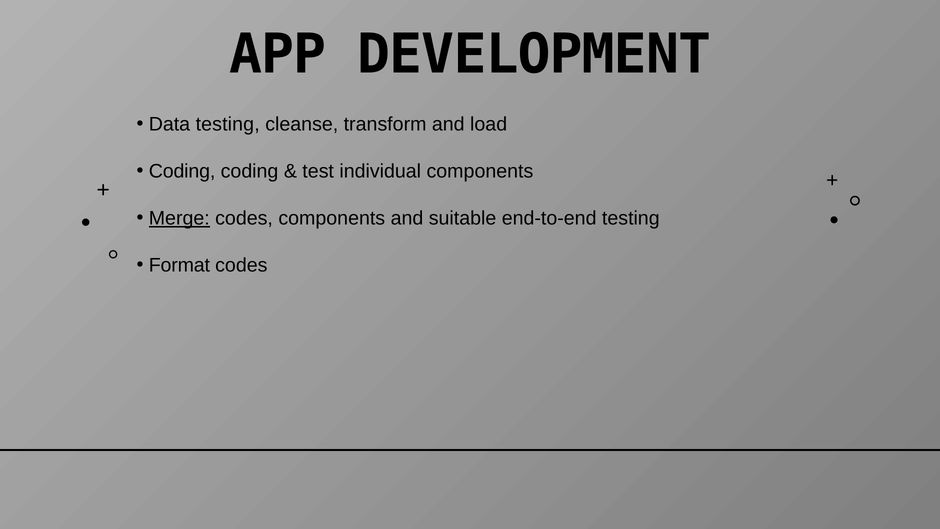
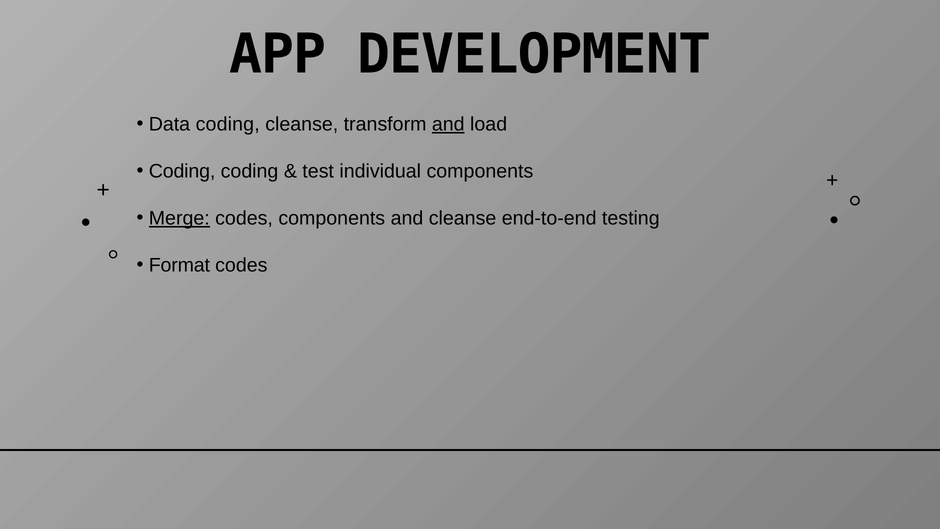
Data testing: testing -> coding (228, 124)
and underline: none -> present (448, 124)
and suitable: suitable -> cleanse (463, 218)
